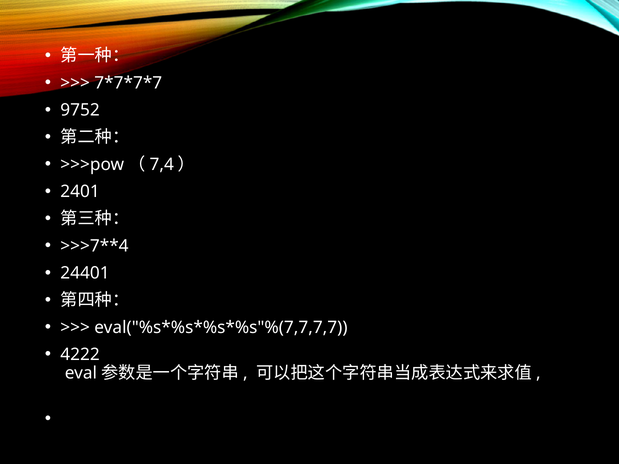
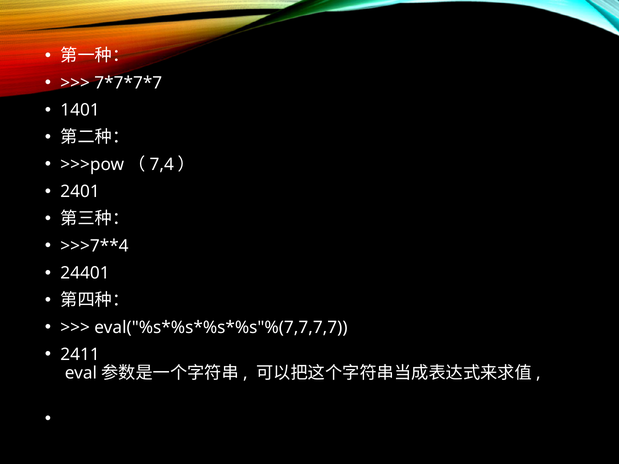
9752: 9752 -> 1401 (80, 110)
4222: 4222 -> 2411 (80, 355)
